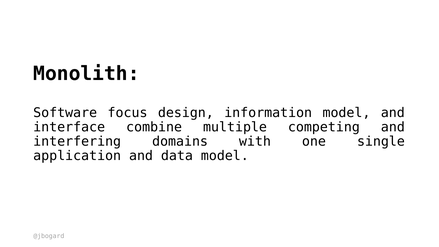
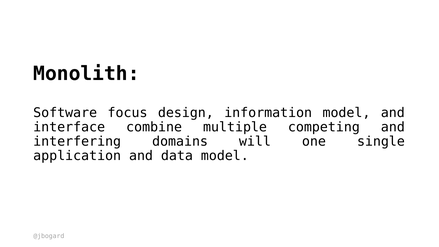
with: with -> will (255, 141)
